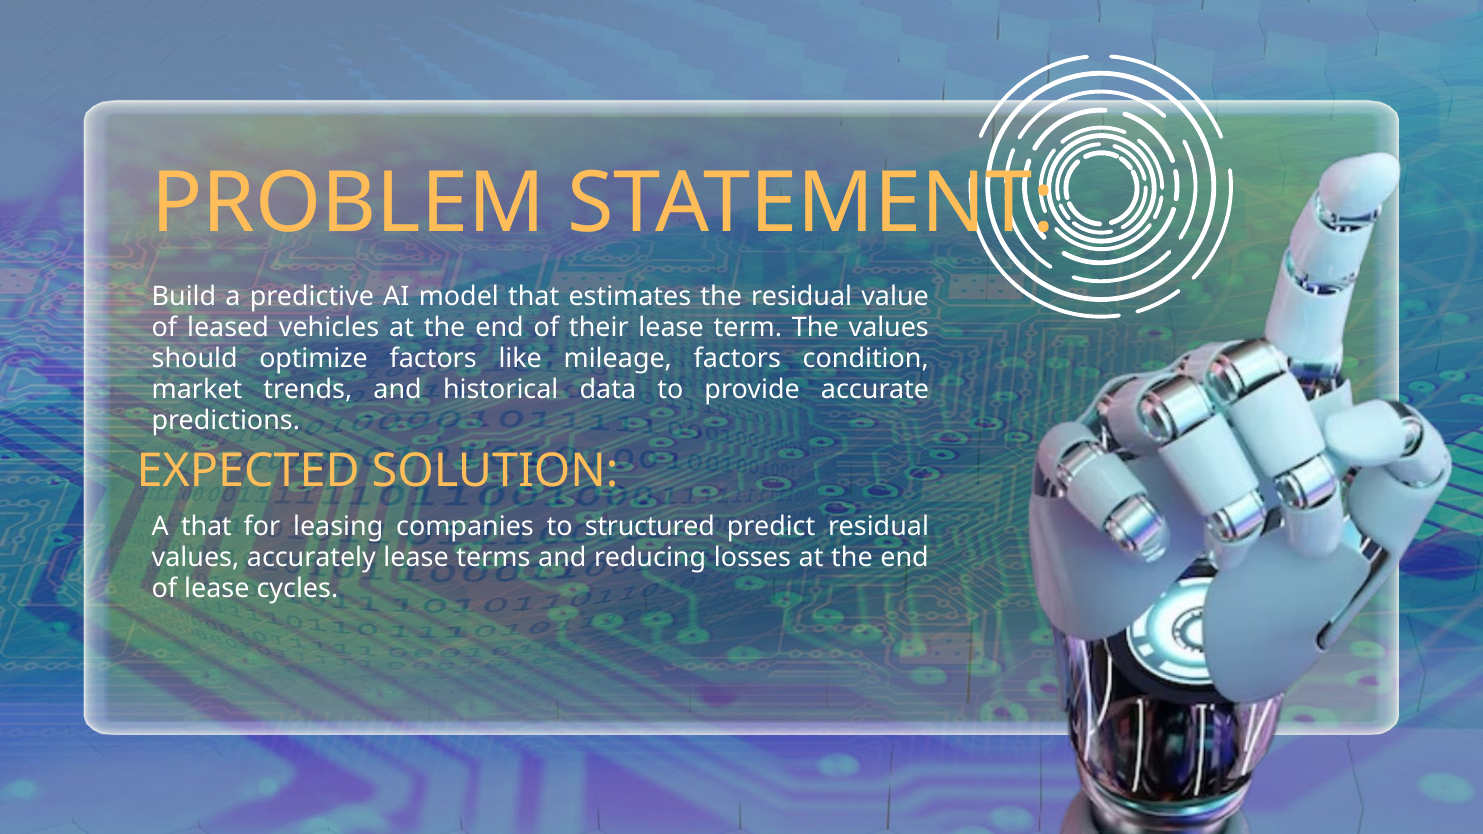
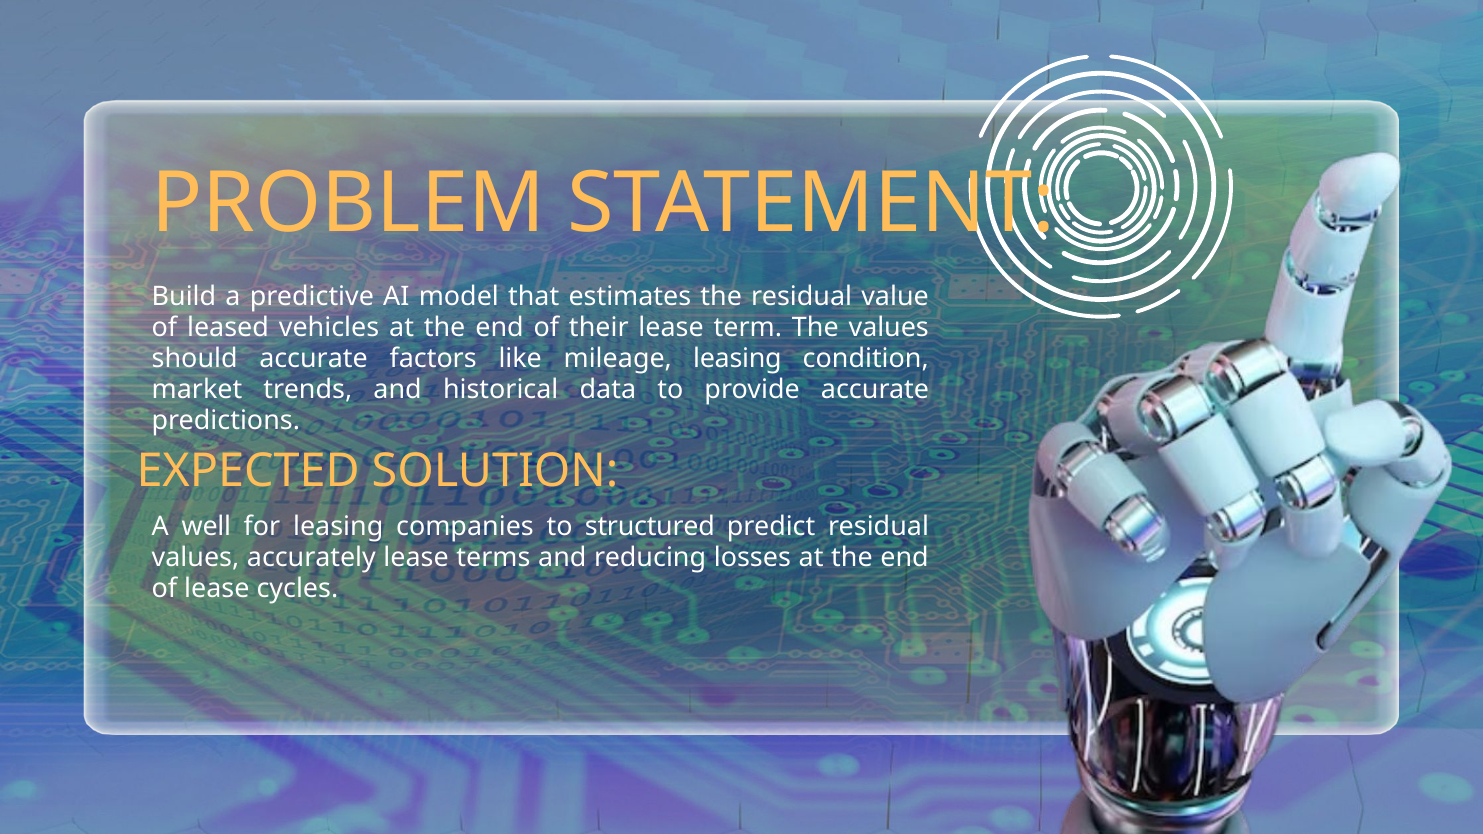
should optimize: optimize -> accurate (314, 359)
mileage factors: factors -> leasing (737, 359)
A that: that -> well (206, 527)
